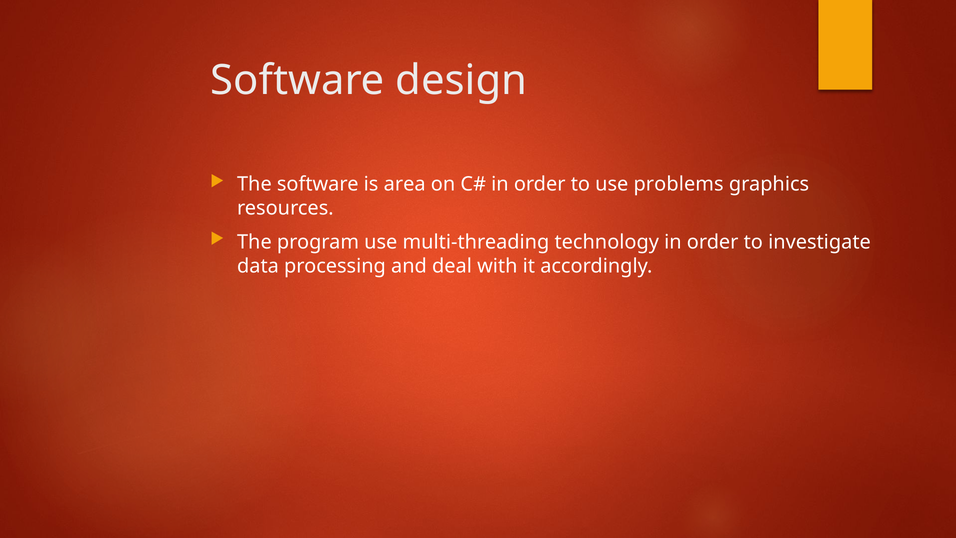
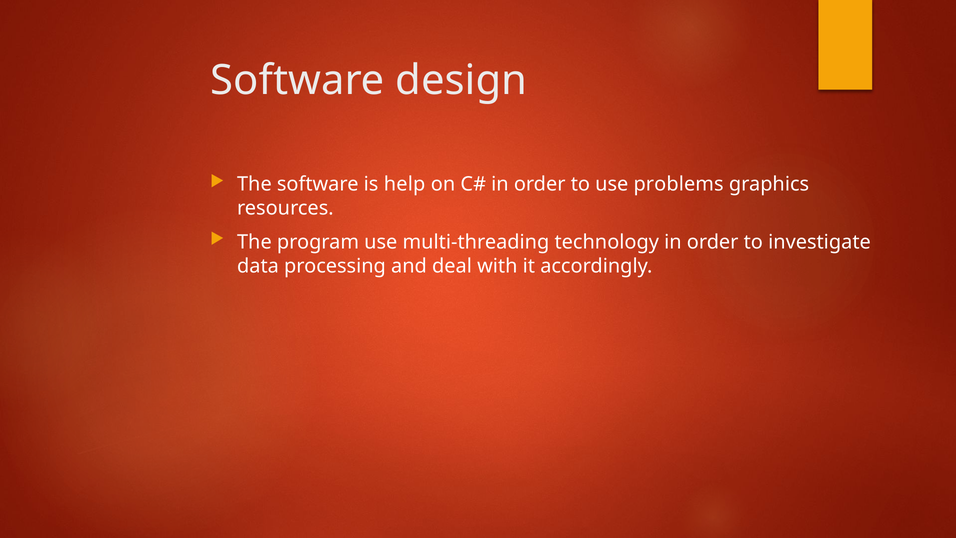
area: area -> help (405, 184)
